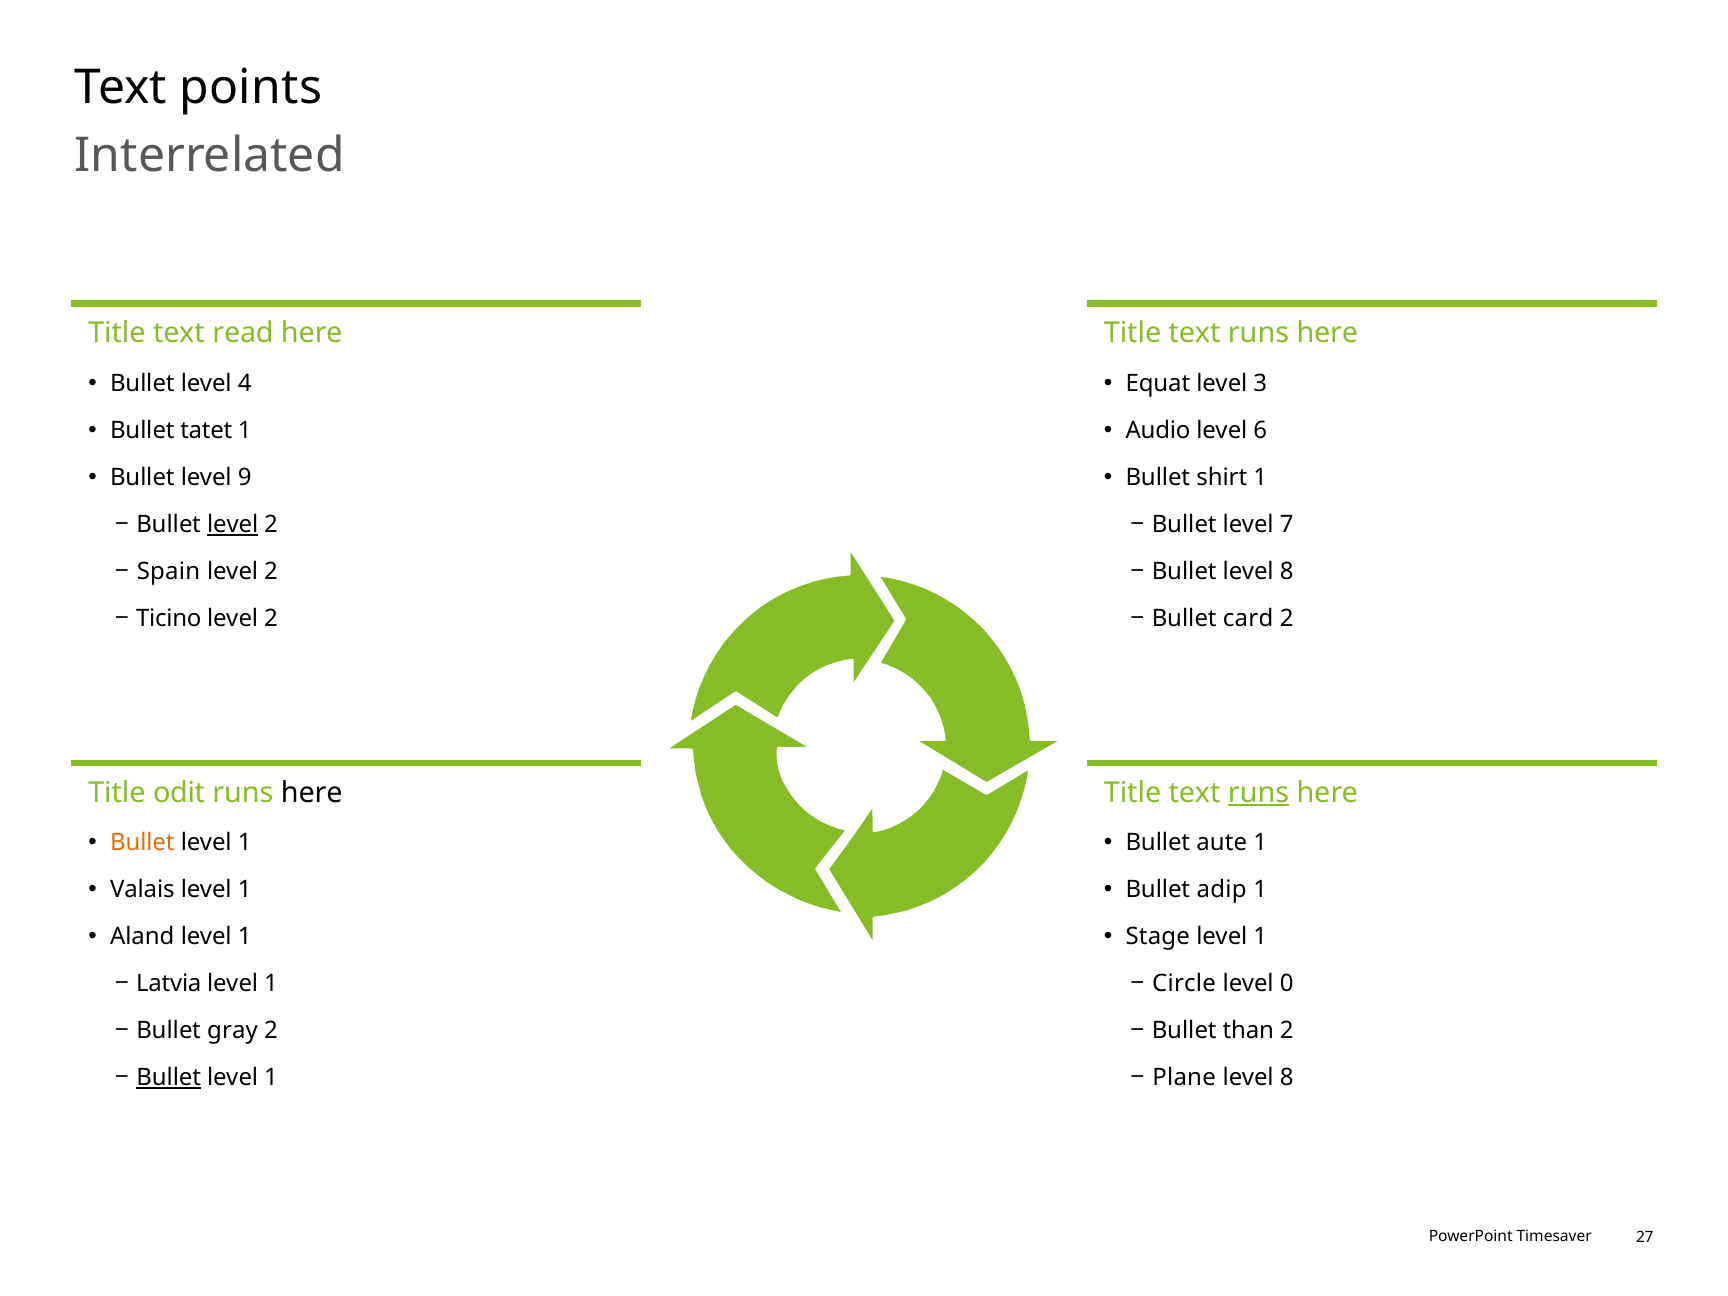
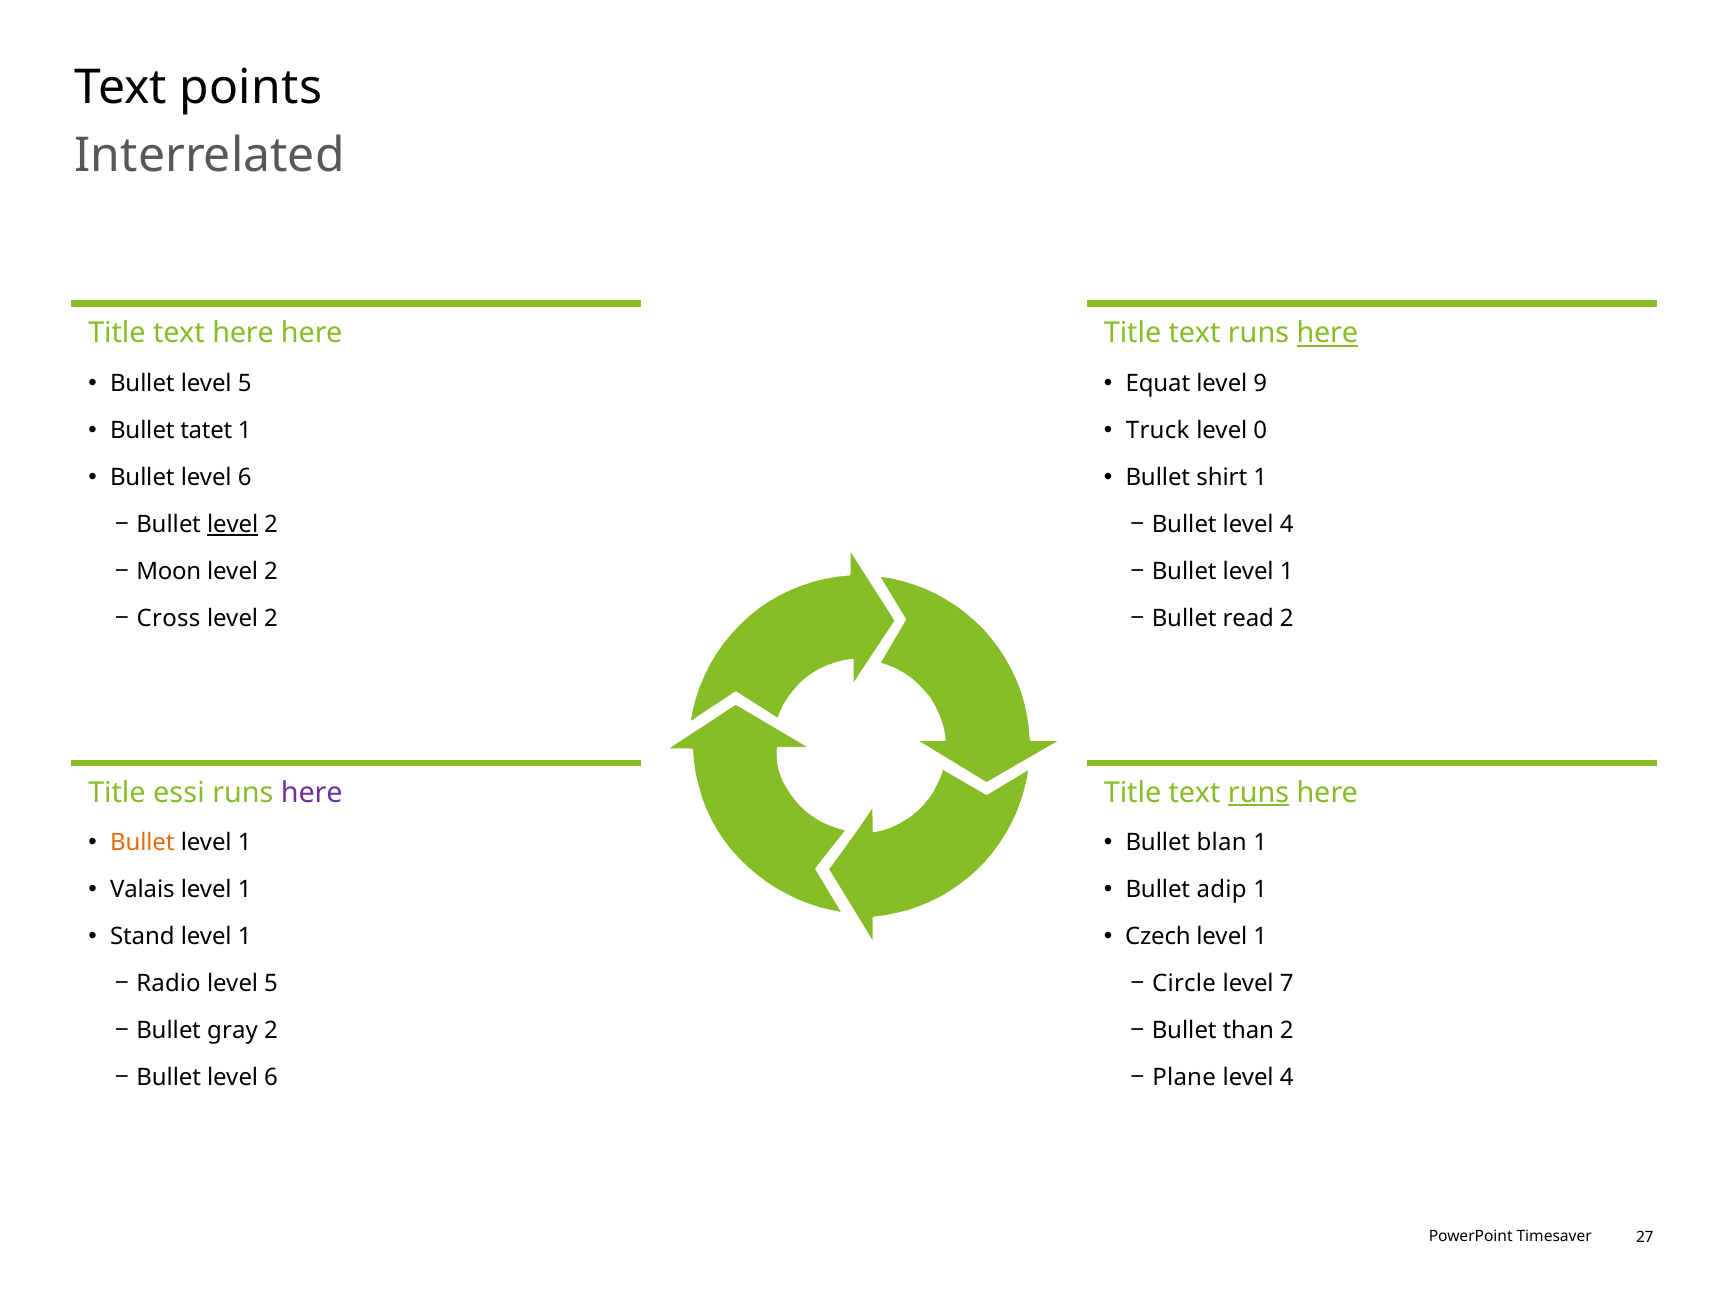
text read: read -> here (243, 333)
here underline: none -> present (1327, 333)
Bullet level 4: 4 -> 5 (245, 383)
3: 3 -> 9 (1260, 383)
Audio: Audio -> Truck (1158, 430)
6: 6 -> 0 (1260, 430)
9: 9 -> 6 (245, 477)
Bullet level 7: 7 -> 4 (1287, 524)
Spain: Spain -> Moon (169, 572)
8: 8 -> 1 (1287, 572)
Ticino: Ticino -> Cross (169, 619)
card: card -> read (1248, 619)
odit: odit -> essi (179, 793)
here colour: black -> purple (312, 793)
aute: aute -> blan (1222, 843)
Aland: Aland -> Stand (142, 937)
Stage: Stage -> Czech (1158, 937)
Latvia: Latvia -> Radio (169, 984)
1: 1 -> 5 (271, 984)
0: 0 -> 7 (1287, 984)
Bullet underline: present -> none (169, 1078)
1: 1 -> 6 (271, 1078)
8: 8 -> 4 (1287, 1078)
